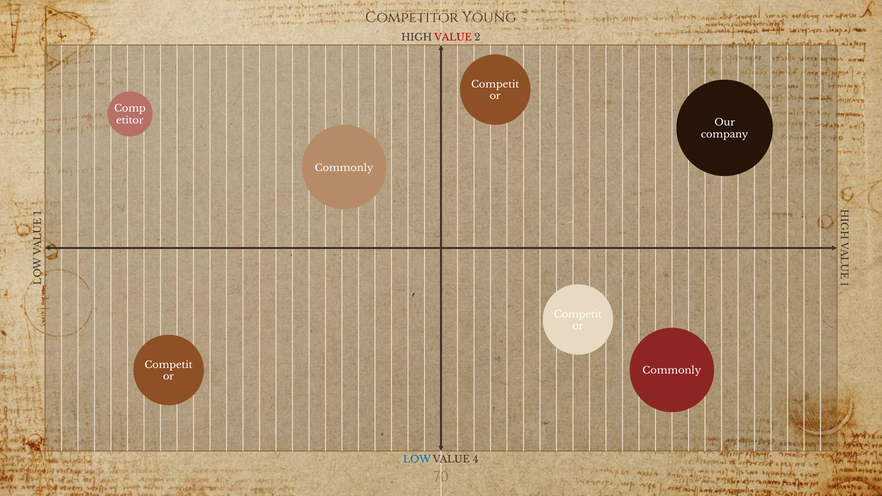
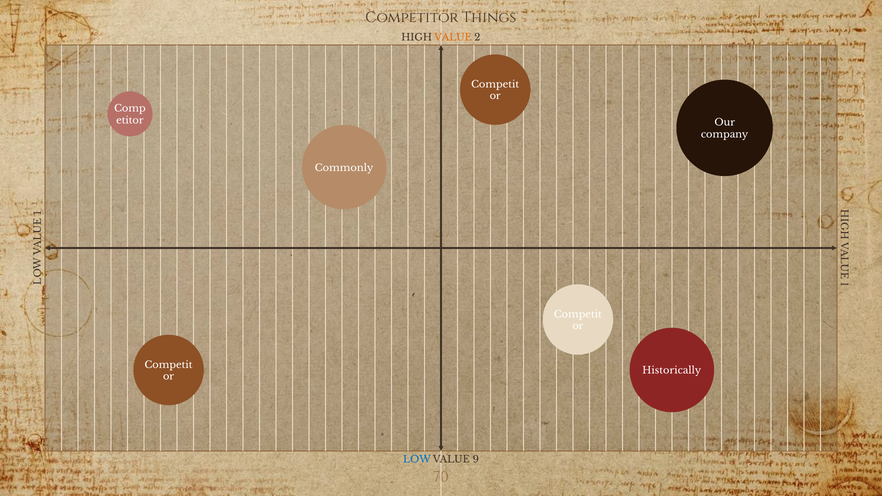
Young: Young -> Things (489, 17)
VALUE colour: red -> orange (453, 38)
Commonly: Commonly -> Historically (672, 371)
4: 4 -> 9 (476, 460)
